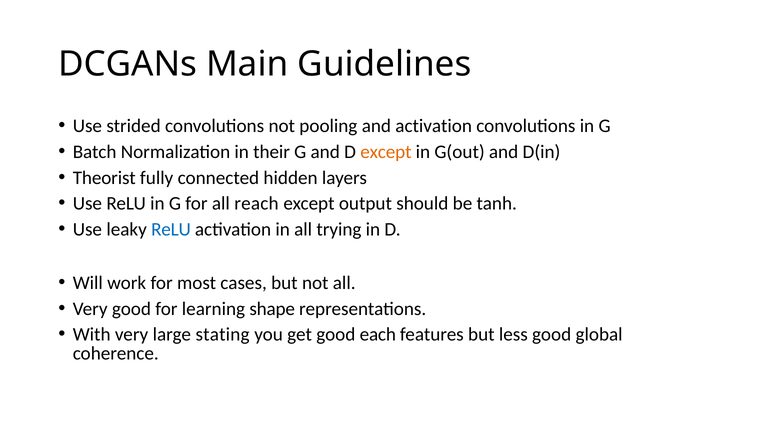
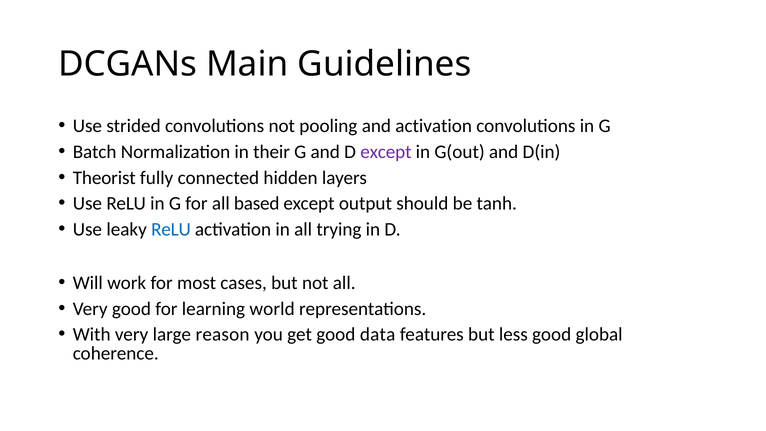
except colour: orange -> purple (386, 152)
reach: reach -> based (257, 203)
shape: shape -> world (272, 309)
stating: stating -> reason (223, 334)
each: each -> data (378, 334)
